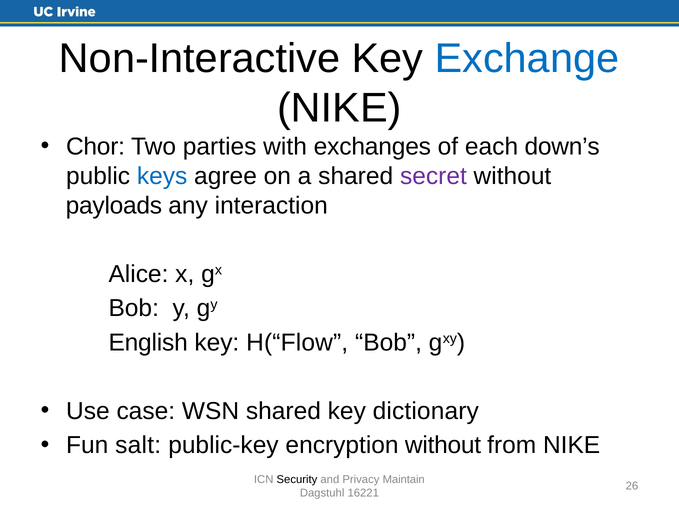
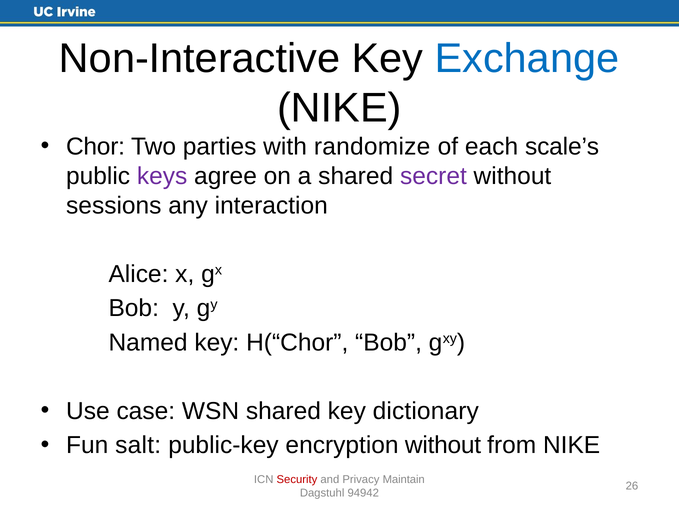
exchanges: exchanges -> randomize (372, 147)
down’s: down’s -> scale’s (562, 147)
keys colour: blue -> purple (162, 176)
payloads: payloads -> sessions (114, 206)
English: English -> Named (148, 343)
H(“Flow: H(“Flow -> H(“Chor (297, 343)
Security colour: black -> red (297, 480)
16221: 16221 -> 94942 (363, 493)
